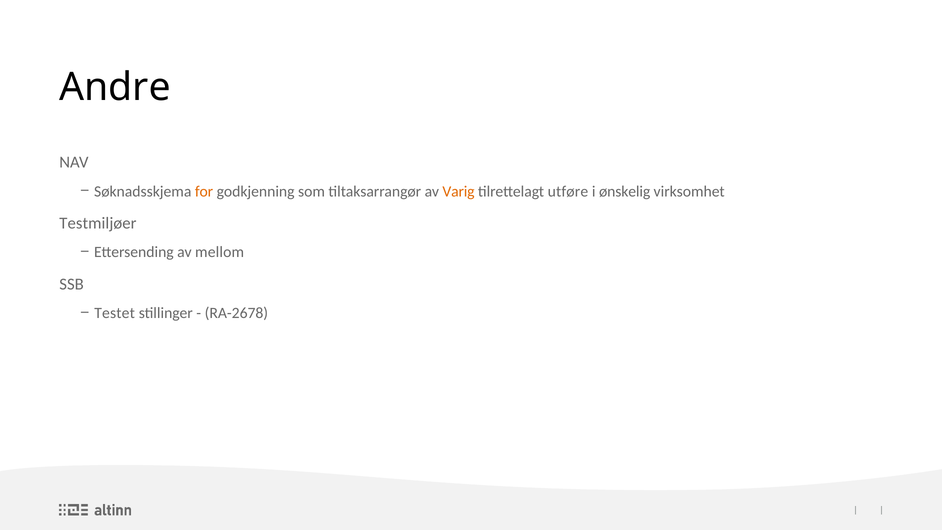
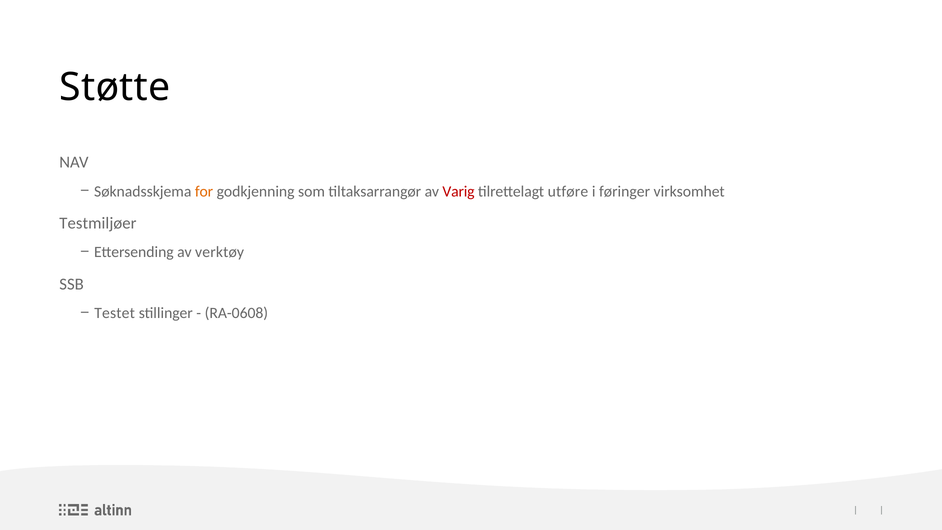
Andre: Andre -> Støtte (115, 87)
Varig colour: orange -> red (459, 191)
ønskelig: ønskelig -> føringer (625, 191)
mellom: mellom -> verktøy (220, 252)
RA-2678: RA-2678 -> RA-0608 (236, 313)
